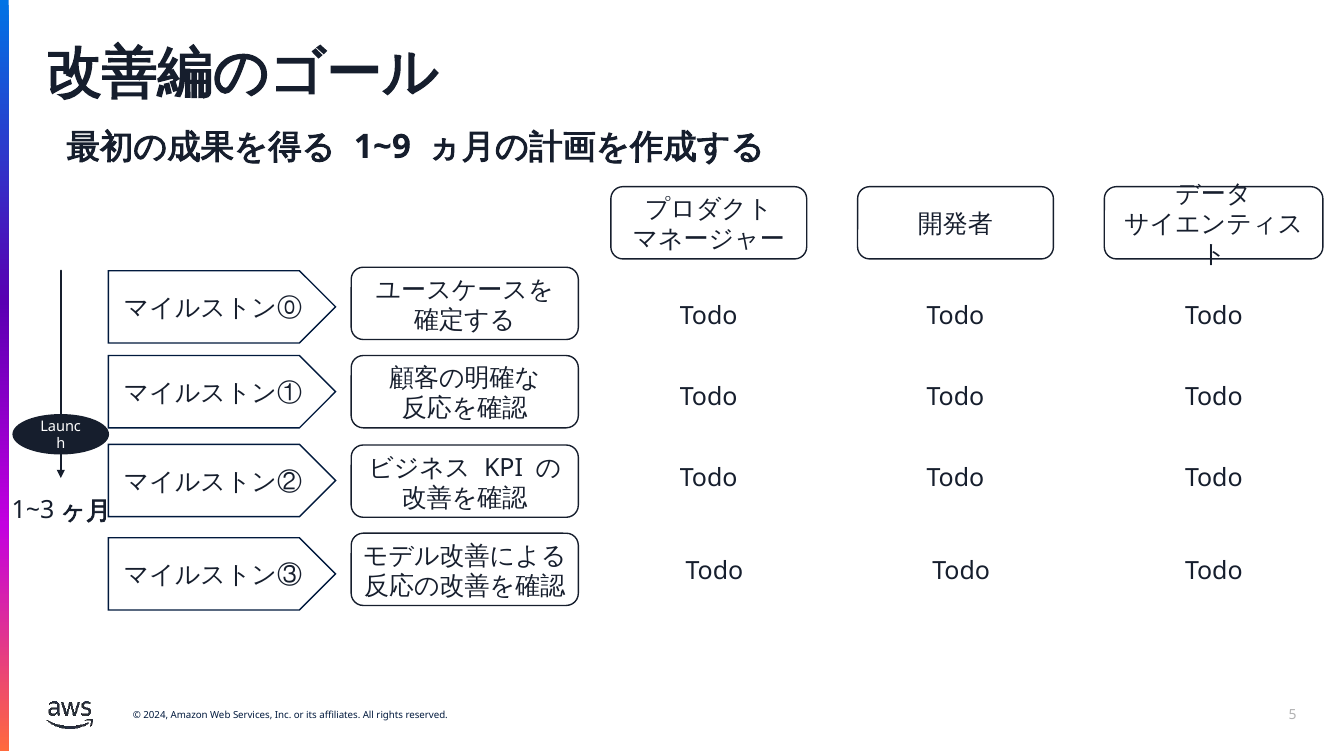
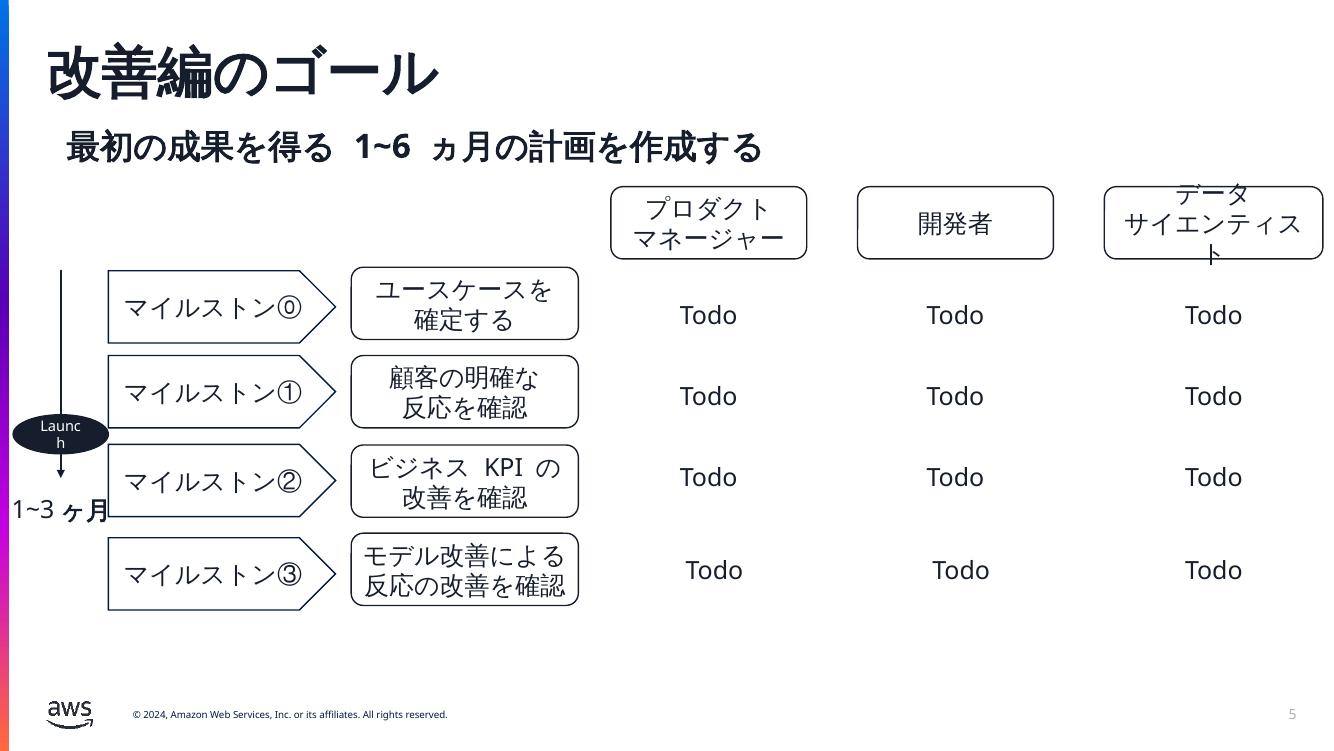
1~9: 1~9 -> 1~6 (382, 147)
